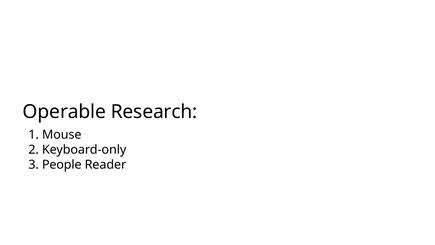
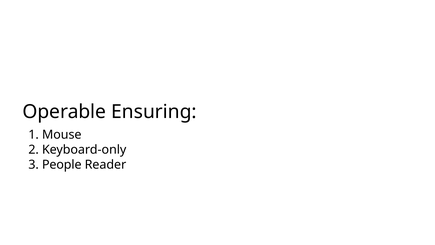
Research: Research -> Ensuring (154, 112)
